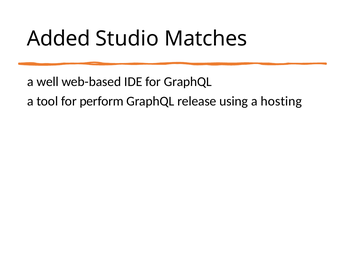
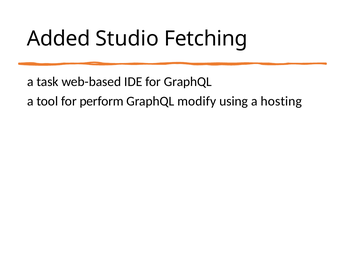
Matches: Matches -> Fetching (206, 39)
well: well -> task (48, 82)
release: release -> modify (197, 101)
